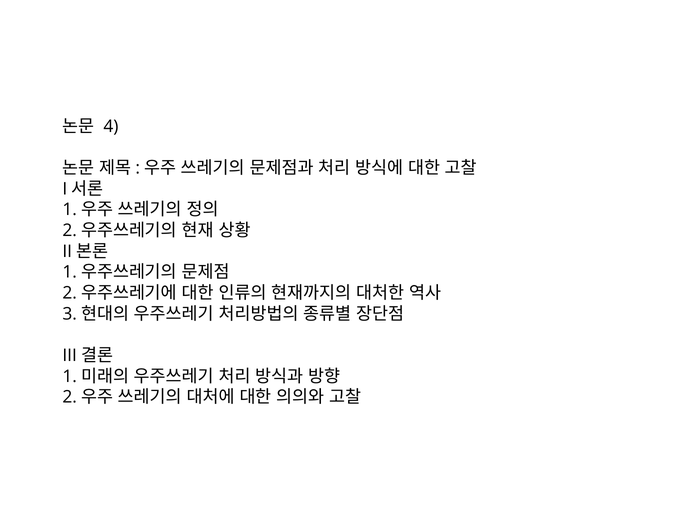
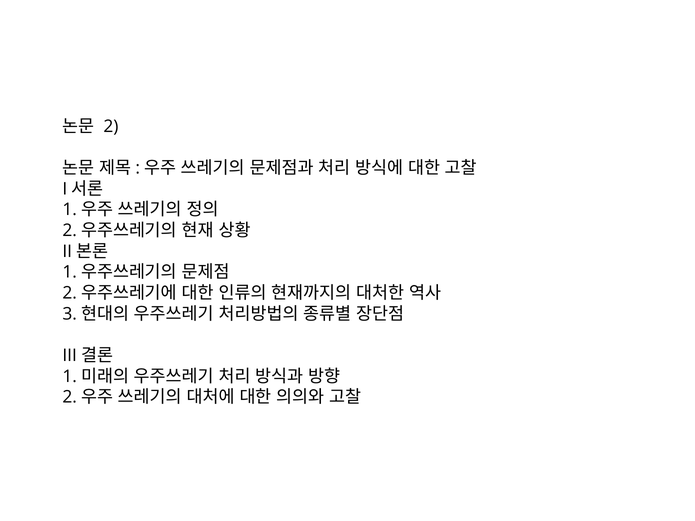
4: 4 -> 2 (111, 126)
